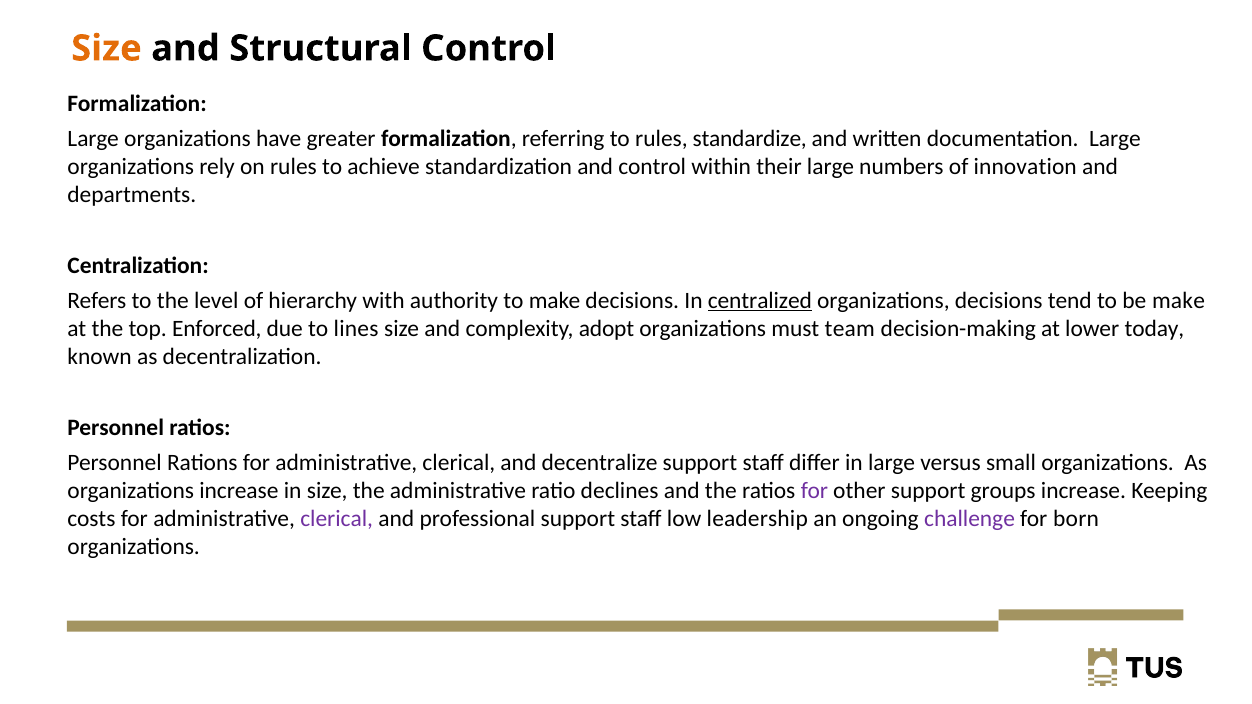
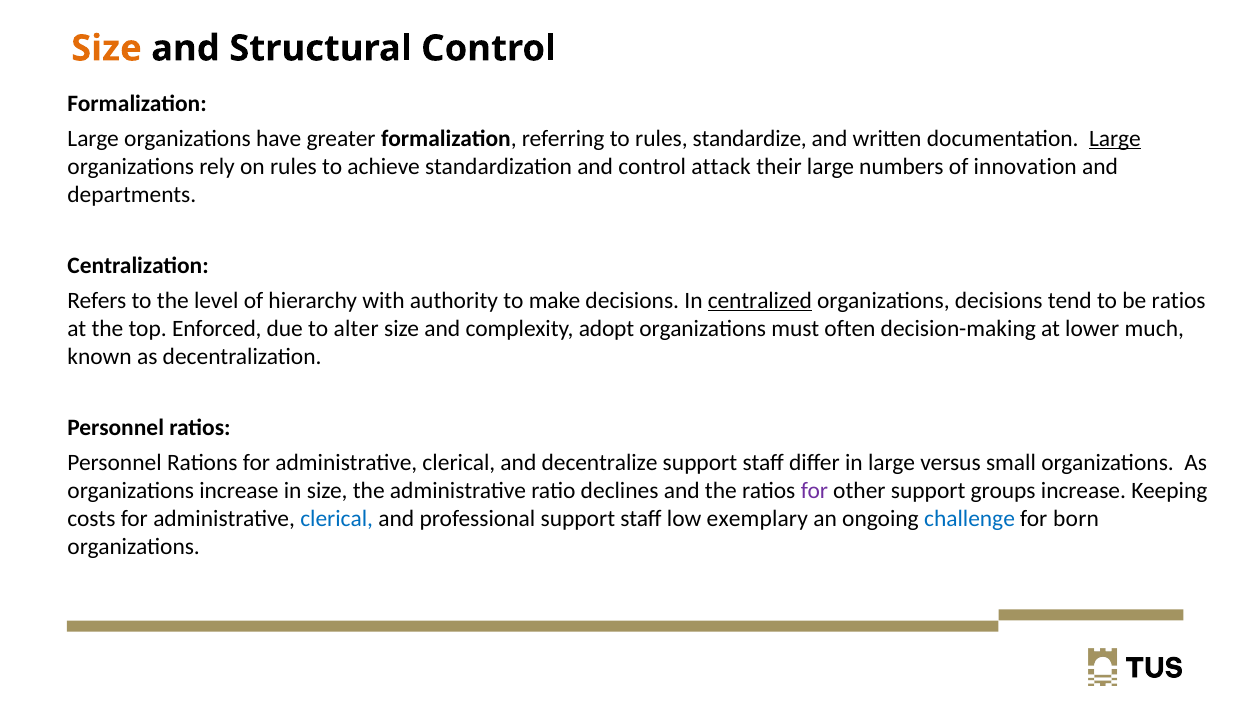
Large underline: none -> present (1115, 139)
within: within -> attack (721, 167)
be make: make -> ratios (1179, 301)
lines: lines -> alter (356, 329)
team: team -> often (850, 329)
today: today -> much (1154, 329)
clerical colour: purple -> blue (337, 519)
leadership: leadership -> exemplary (757, 519)
challenge colour: purple -> blue (970, 519)
